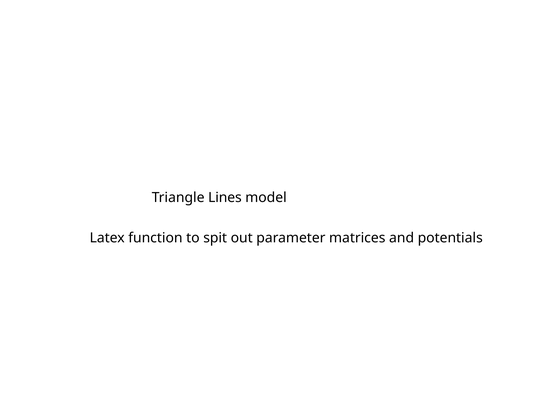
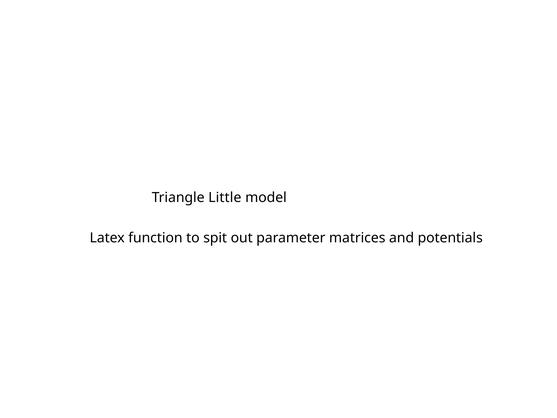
Lines: Lines -> Little (225, 197)
